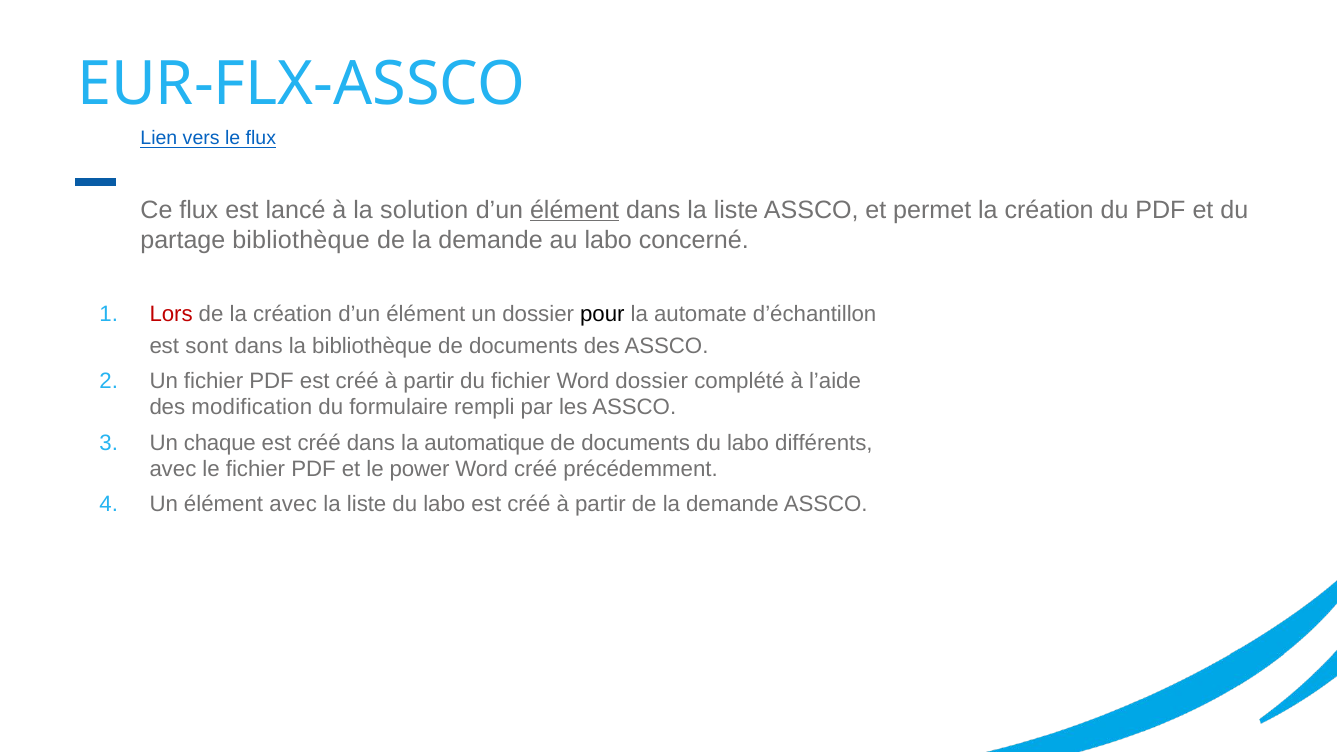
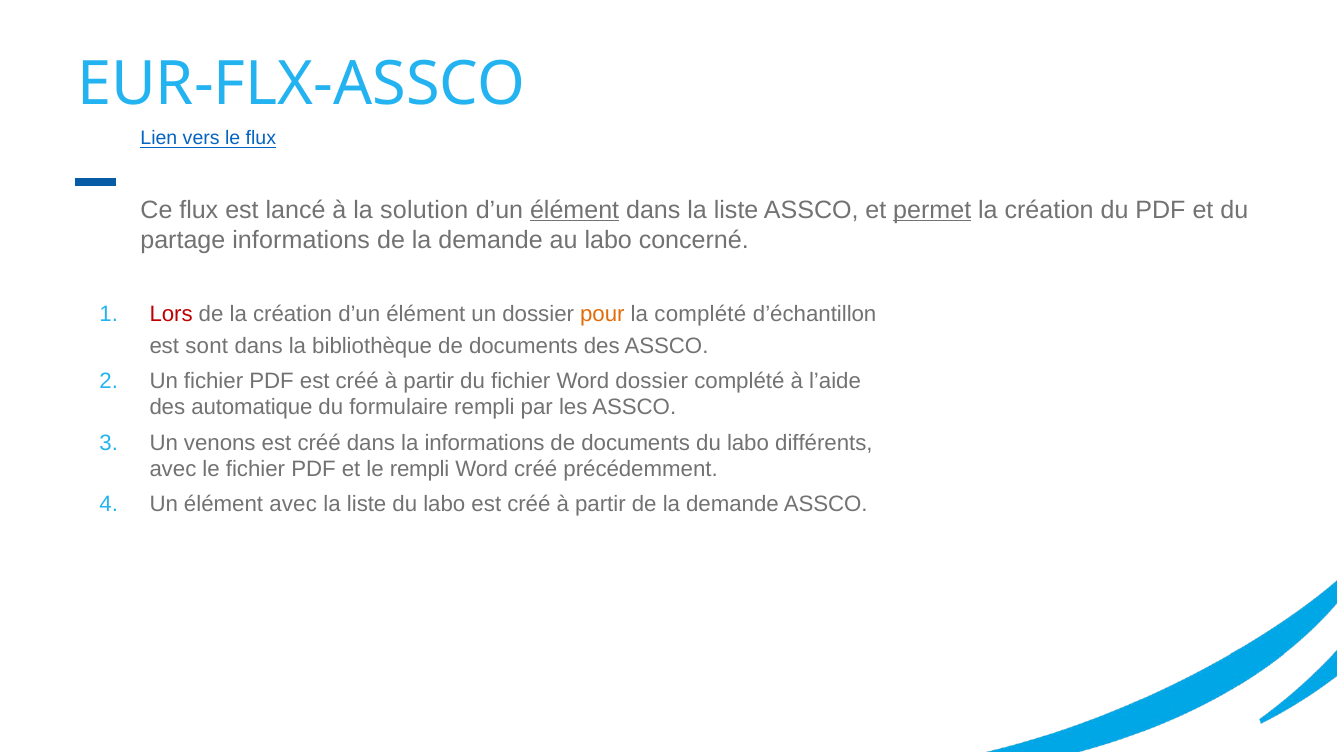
permet underline: none -> present (932, 210)
partage bibliothèque: bibliothèque -> informations (301, 240)
pour colour: black -> orange (602, 314)
la automate: automate -> complété (700, 314)
modification: modification -> automatique (252, 408)
chaque: chaque -> venons (220, 443)
la automatique: automatique -> informations (484, 443)
le power: power -> rempli (420, 469)
